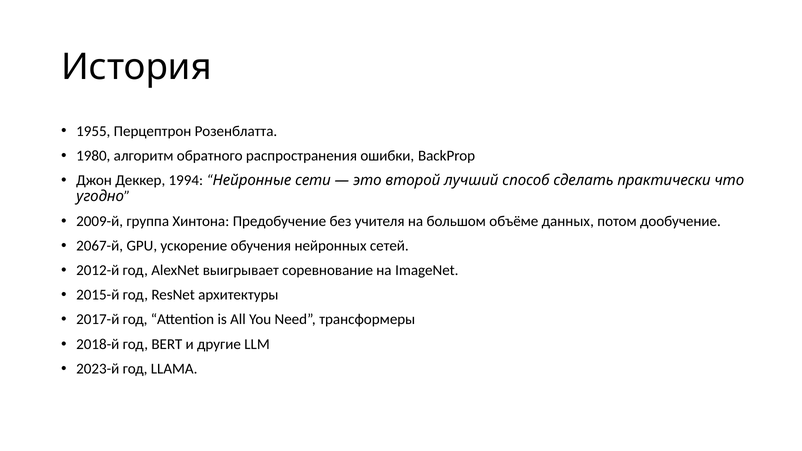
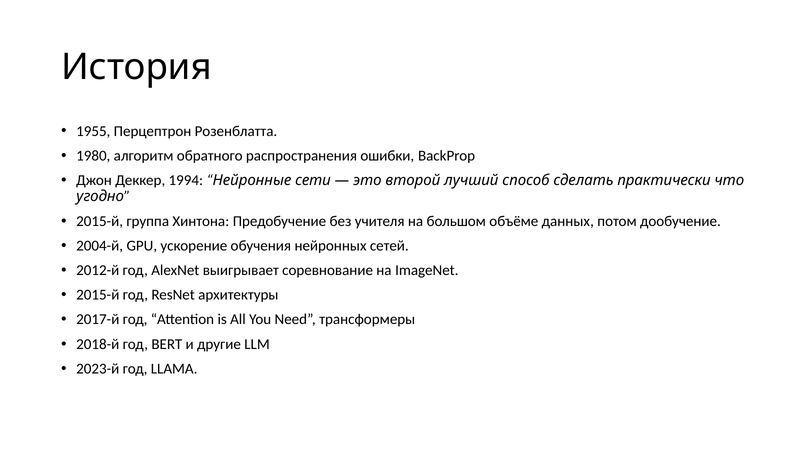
2009-й: 2009-й -> 2015-й (100, 221)
2067-й: 2067-й -> 2004-й (100, 246)
